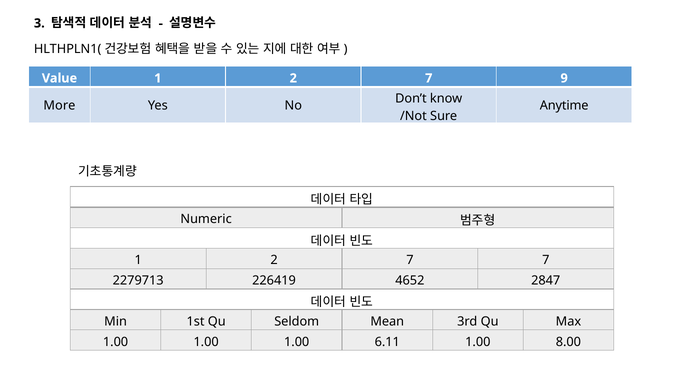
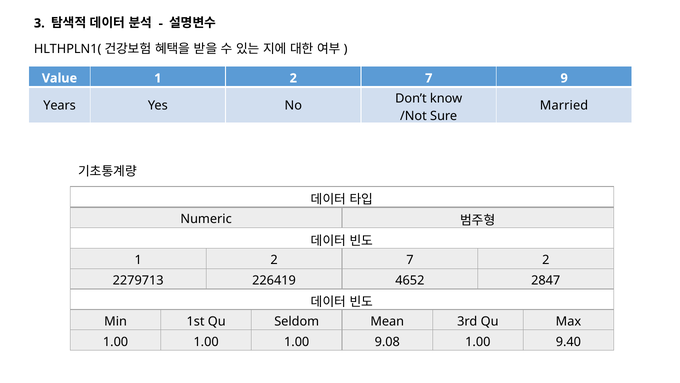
More: More -> Years (60, 105)
Anytime: Anytime -> Married (564, 105)
7 7: 7 -> 2 (546, 260)
6.11: 6.11 -> 9.08 (387, 341)
8.00: 8.00 -> 9.40 (568, 341)
